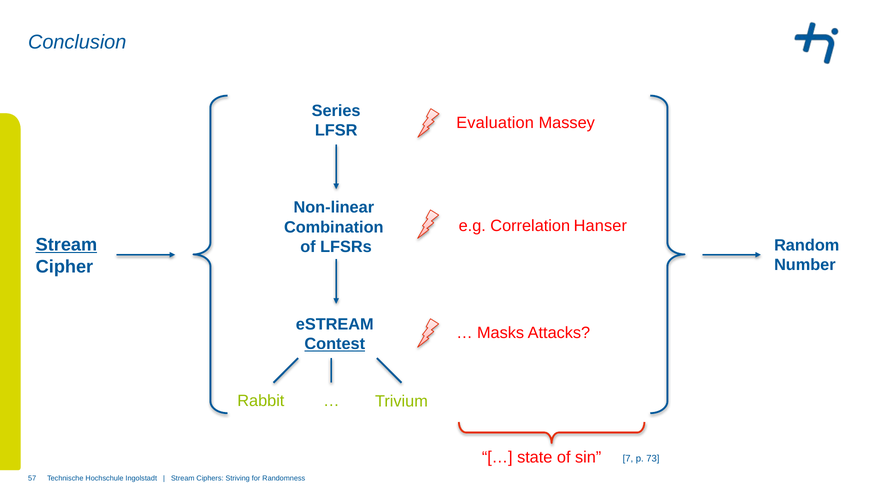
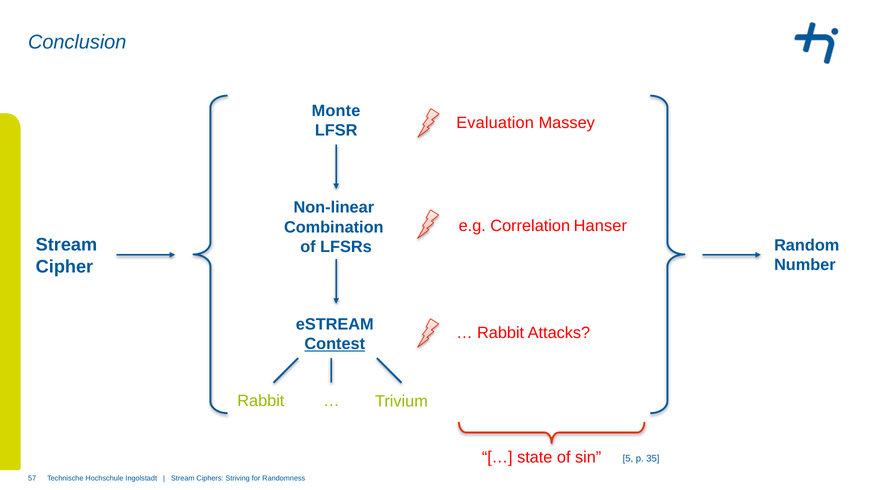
Series: Series -> Monte (336, 110)
Stream underline: present -> none (66, 244)
Masks: Masks -> Rabbit (501, 332)
7: 7 -> 5 (628, 458)
73: 73 -> 35 (653, 458)
